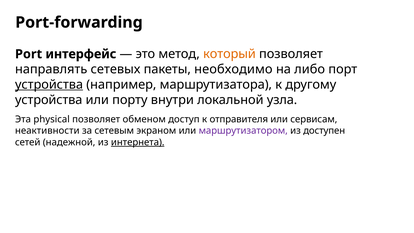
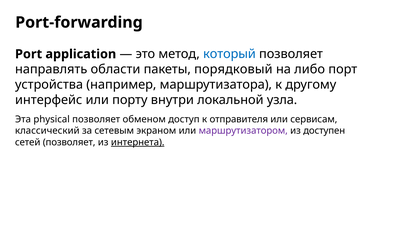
интерфейс: интерфейс -> application (81, 54)
который colour: orange -> blue (229, 54)
сетевых: сетевых -> области (116, 69)
необходимо: необходимо -> порядковый (233, 69)
устройства underline: present -> none (49, 85)
устройства: устройства -> интерфейс (49, 100)
неактивности: неактивности -> классический (47, 131)
сетей надежной: надежной -> позволяет (69, 143)
